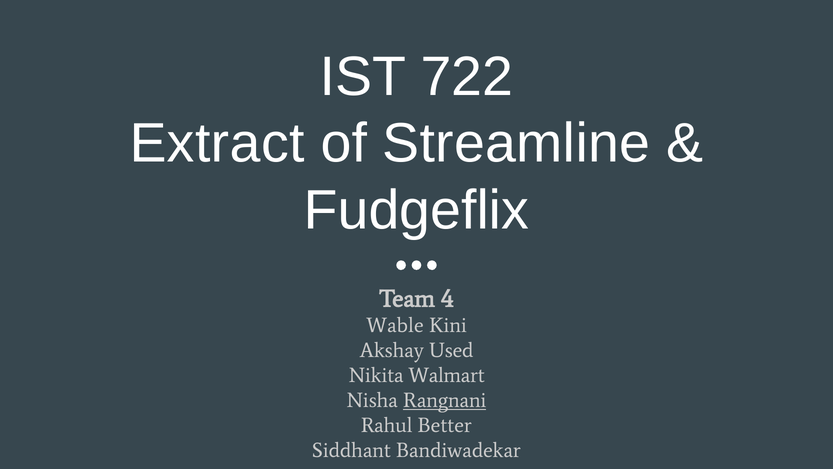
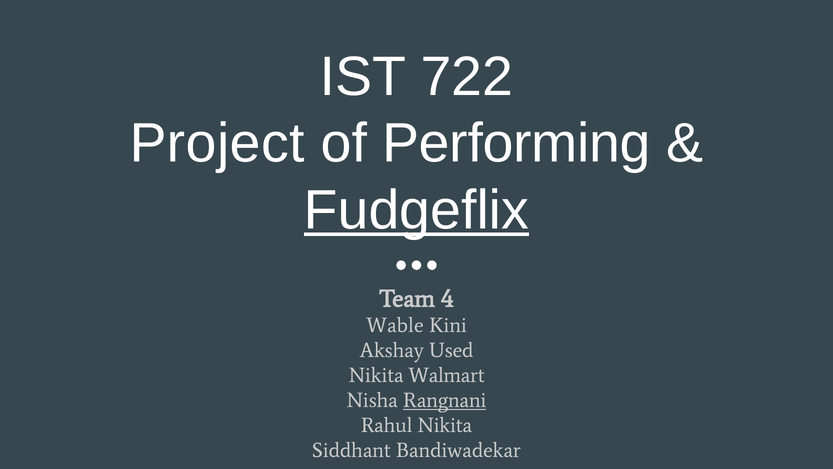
Extract: Extract -> Project (217, 143)
Streamline: Streamline -> Performing (517, 143)
Fudgeflix underline: none -> present (416, 210)
Rahul Better: Better -> Nikita (445, 425)
